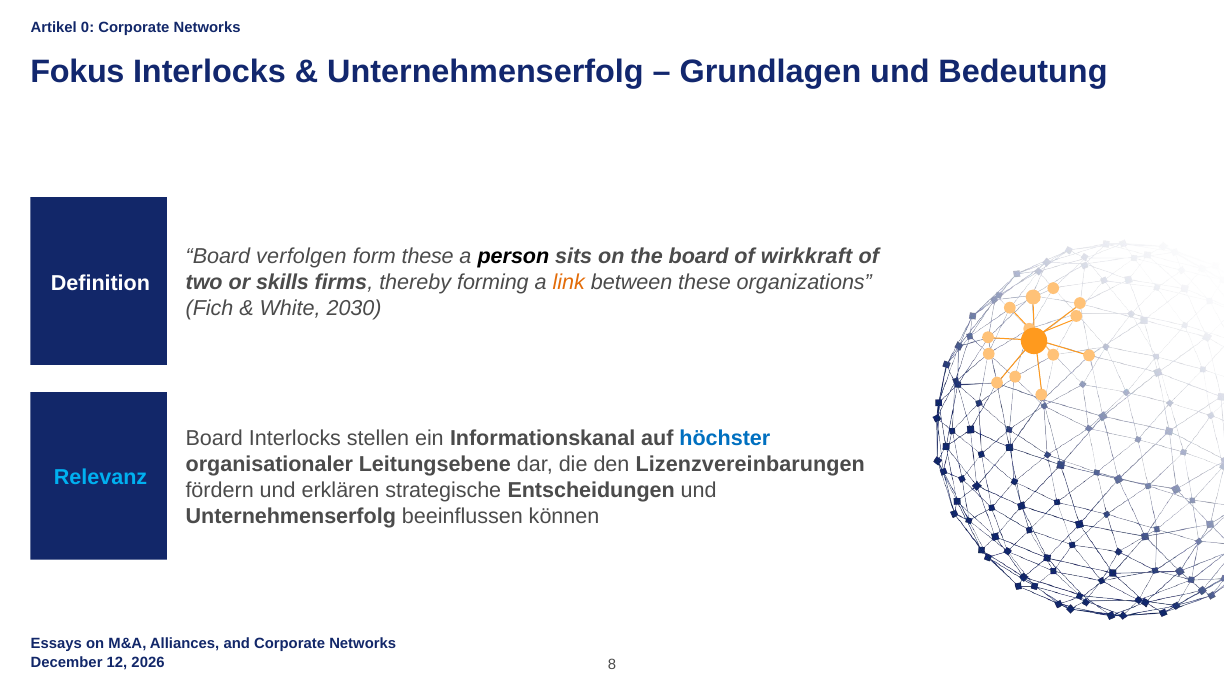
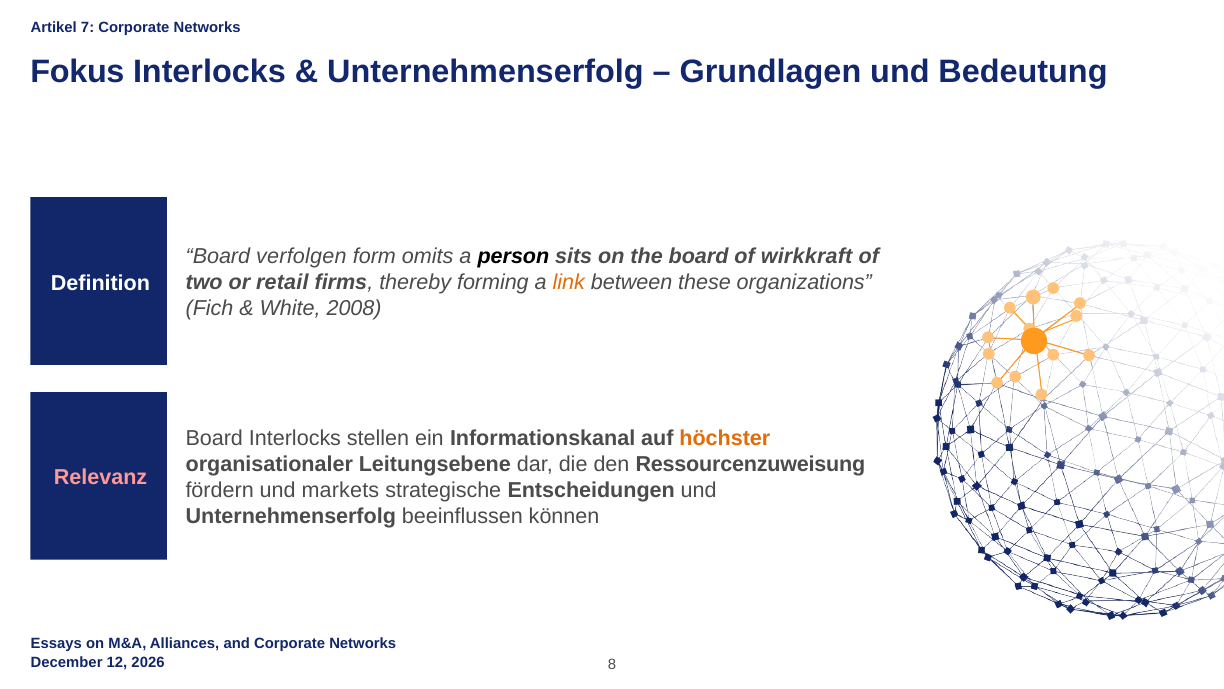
0: 0 -> 7 (88, 28)
form these: these -> omits (428, 257)
skills: skills -> retail (282, 282)
2030: 2030 -> 2008 (354, 308)
höchster colour: blue -> orange (725, 438)
Lizenzvereinbarungen: Lizenzvereinbarungen -> Ressourcenzuweisung (750, 464)
Relevanz colour: light blue -> pink (101, 478)
erklären: erklären -> markets (340, 490)
